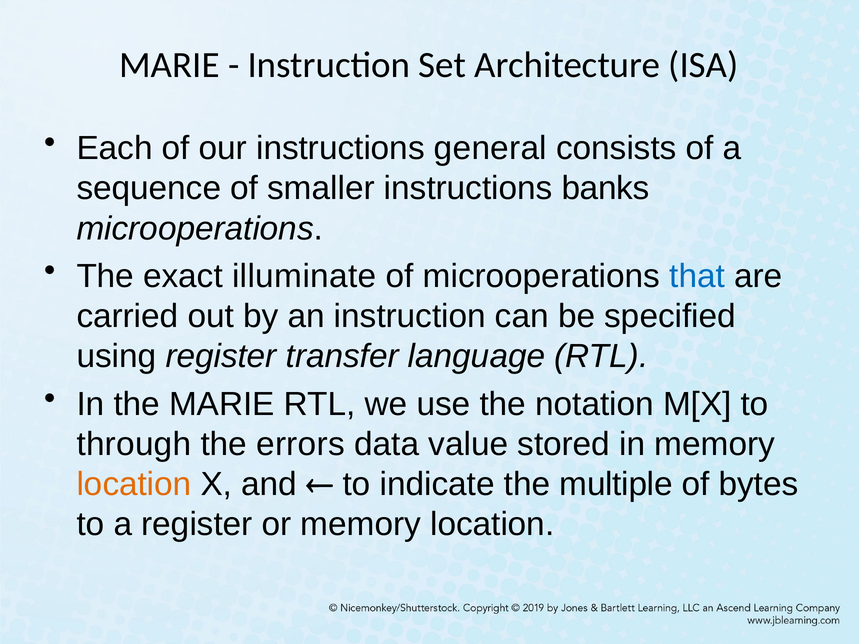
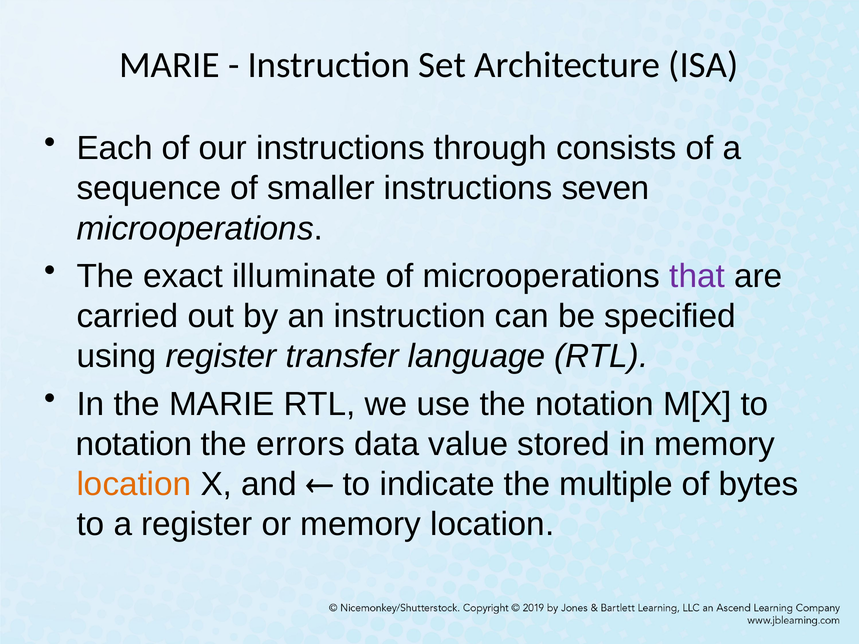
general: general -> through (490, 148)
banks: banks -> seven (606, 188)
that colour: blue -> purple (697, 276)
through: through -> notation (134, 444)
